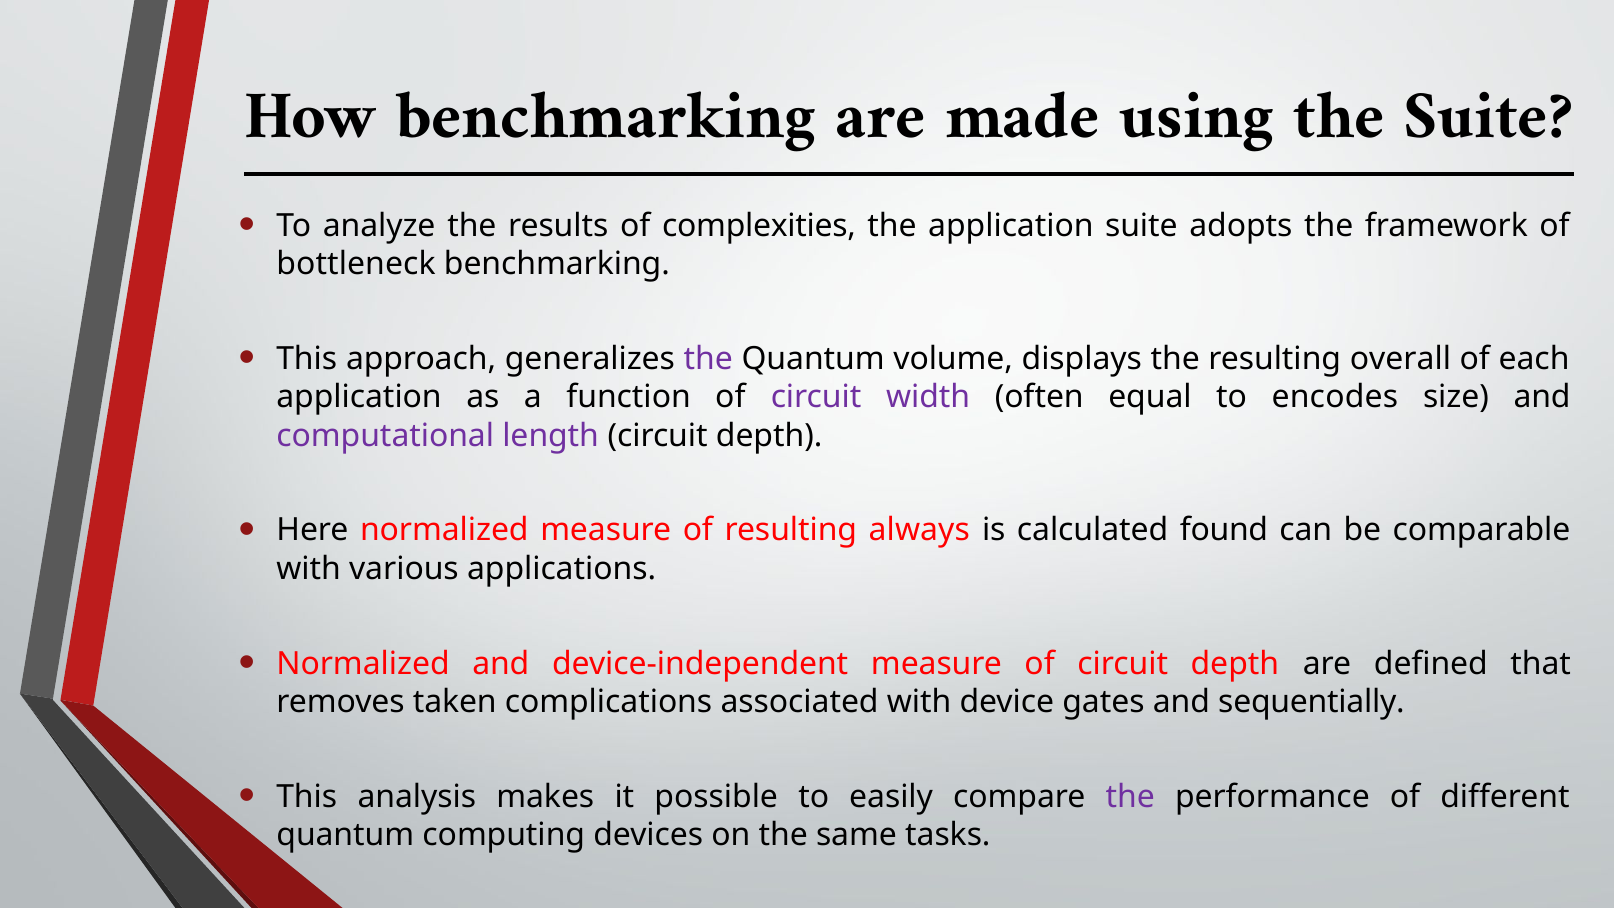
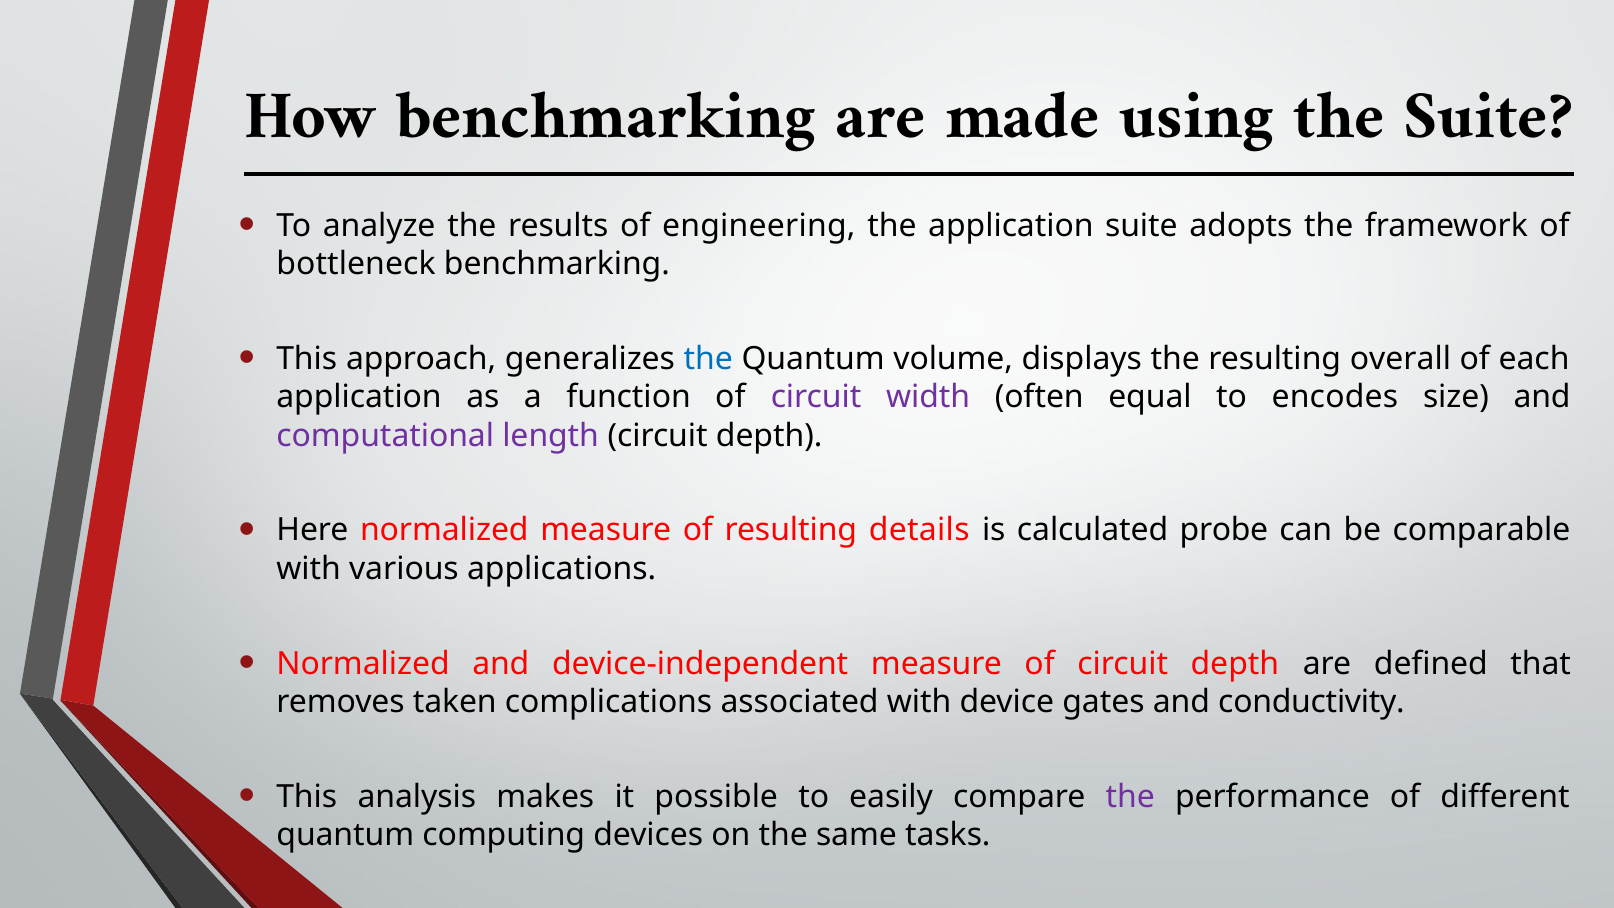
complexities: complexities -> engineering (759, 226)
the colour: purple -> blue (708, 359)
always: always -> details (919, 530)
found: found -> probe (1224, 530)
sequentially: sequentially -> conductivity (1312, 702)
